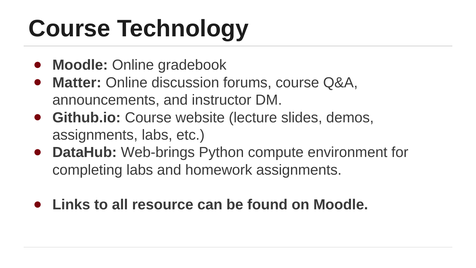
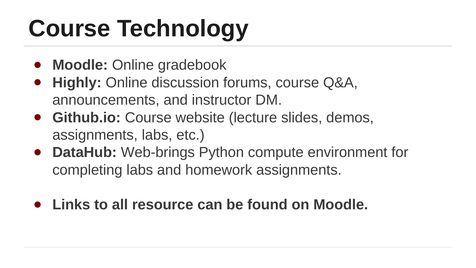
Matter: Matter -> Highly (77, 83)
